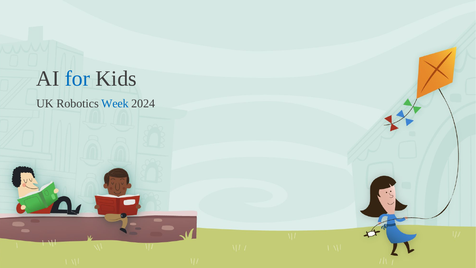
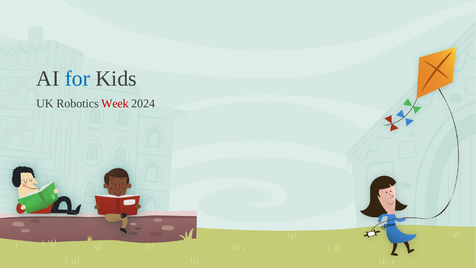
Week colour: blue -> red (115, 103)
